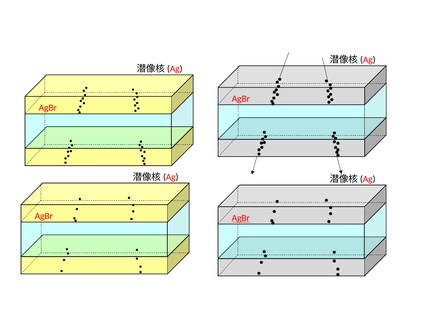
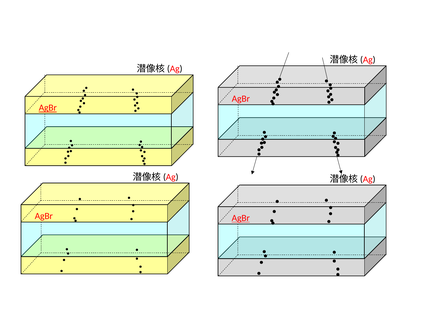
AgBr underline: none -> present (48, 108)
